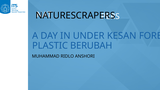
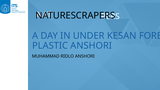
PLASTIC BERUBAH: BERUBAH -> ANSHORI (91, 46)
